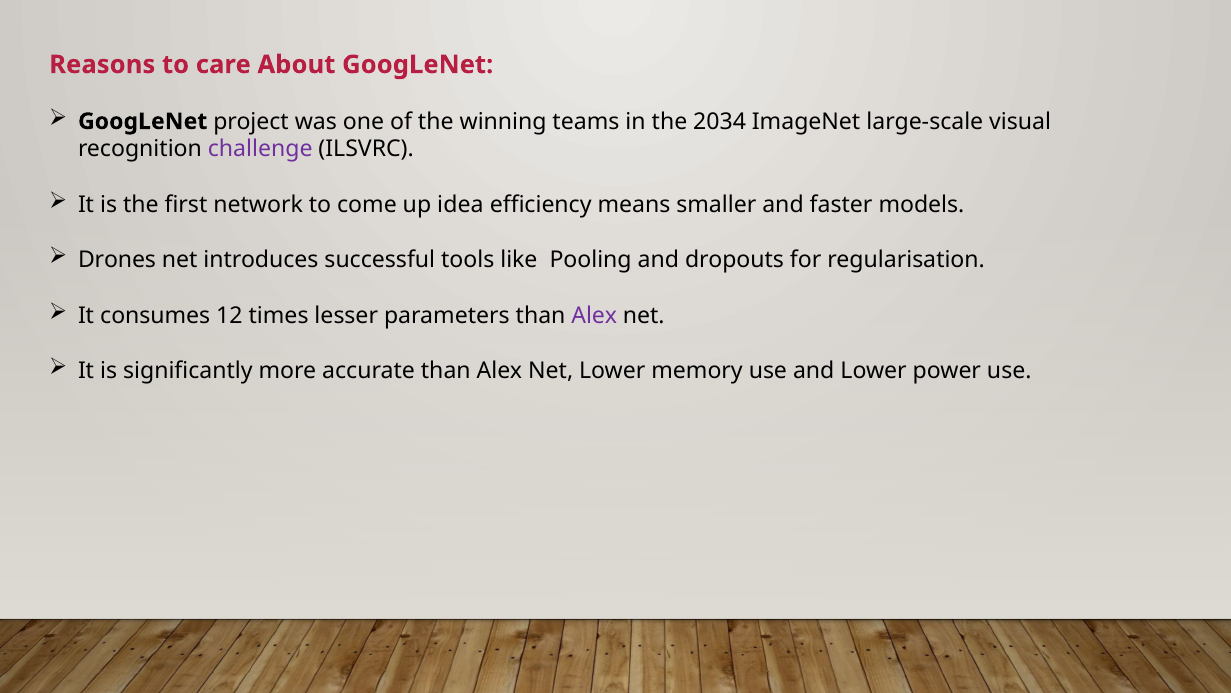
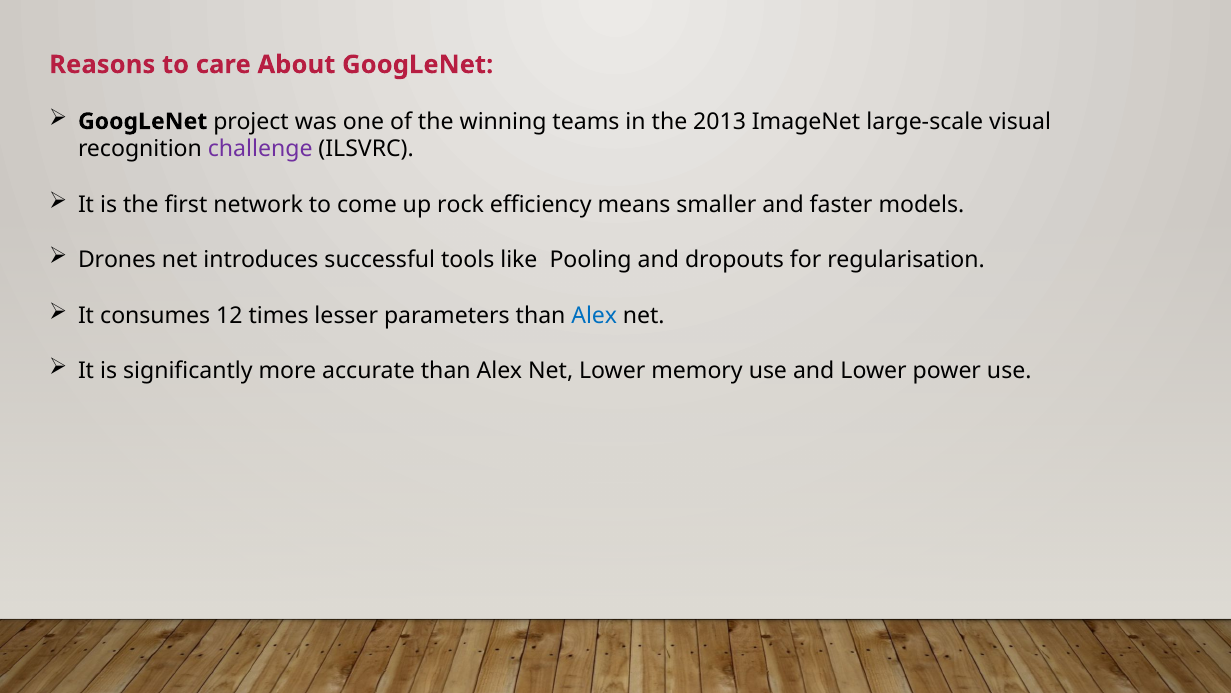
2034: 2034 -> 2013 (720, 121)
idea: idea -> rock (461, 204)
Alex colour: purple -> blue (594, 315)
